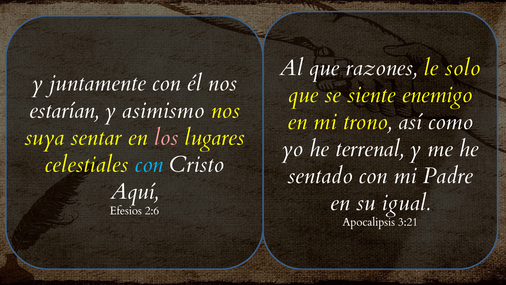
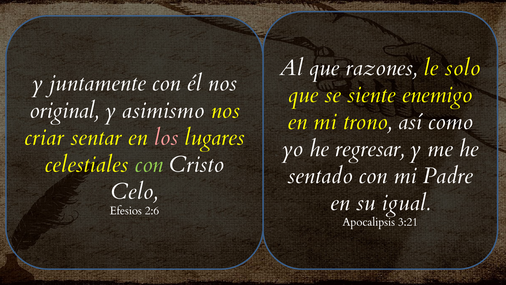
estarían: estarían -> original (64, 110)
suya: suya -> criar (44, 137)
terrenal: terrenal -> regresar (369, 149)
con colour: light blue -> light green (149, 164)
Aquí: Aquí -> Celo (134, 191)
